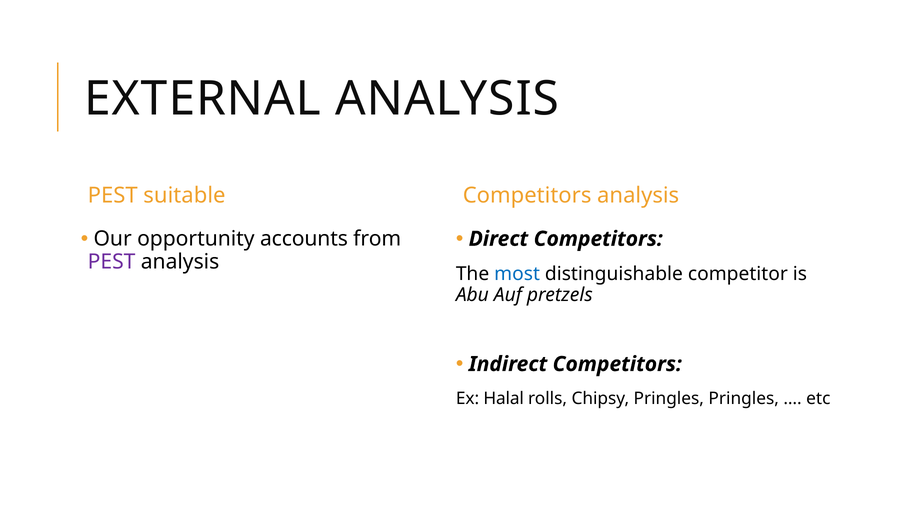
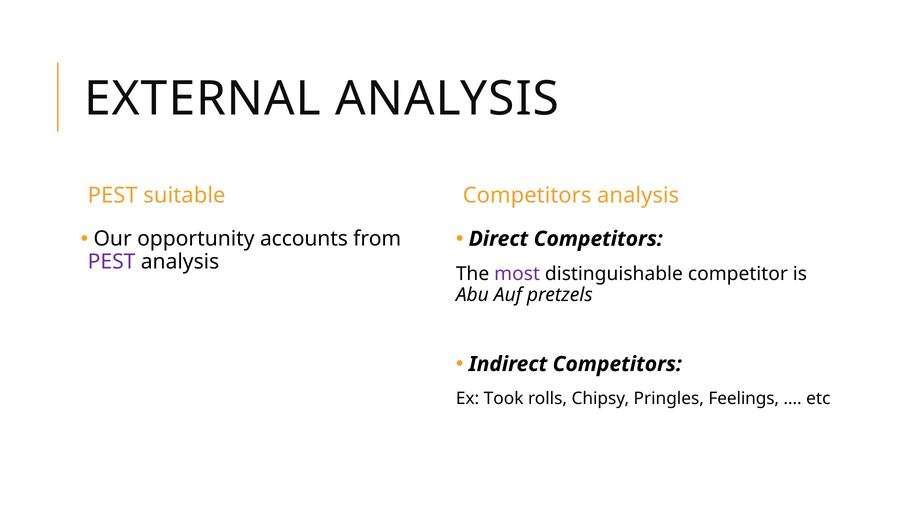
most colour: blue -> purple (517, 274)
Halal: Halal -> Took (504, 398)
Pringles Pringles: Pringles -> Feelings (744, 398)
